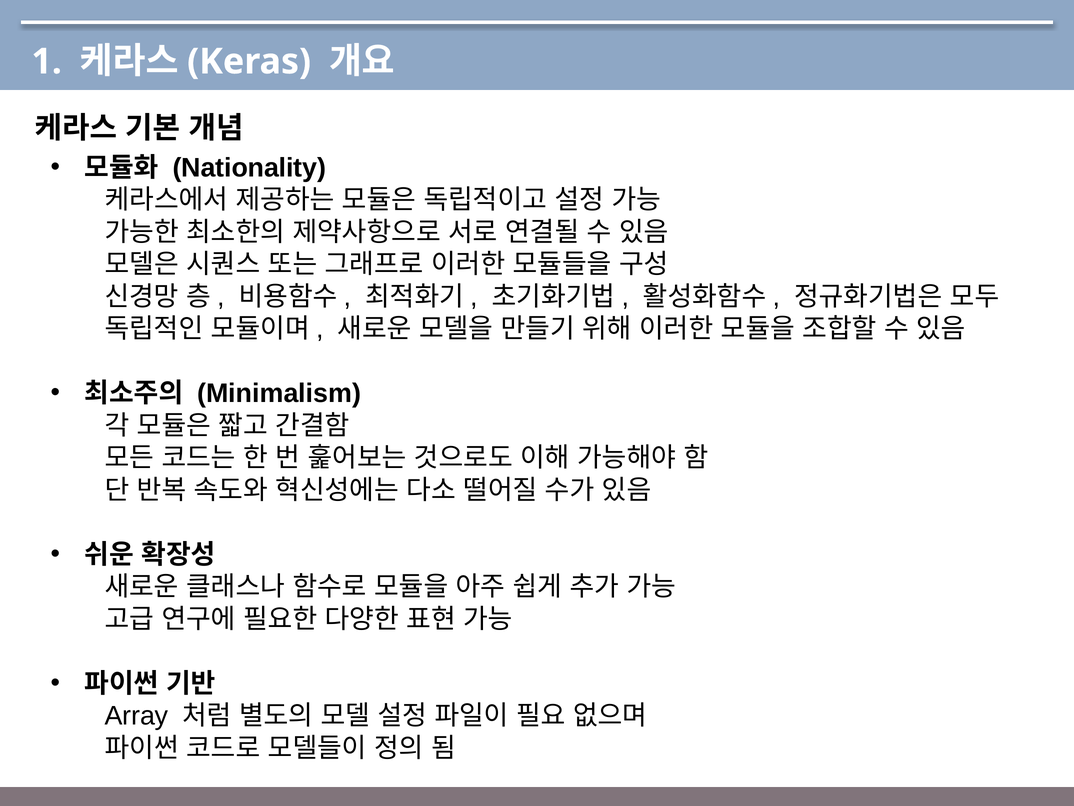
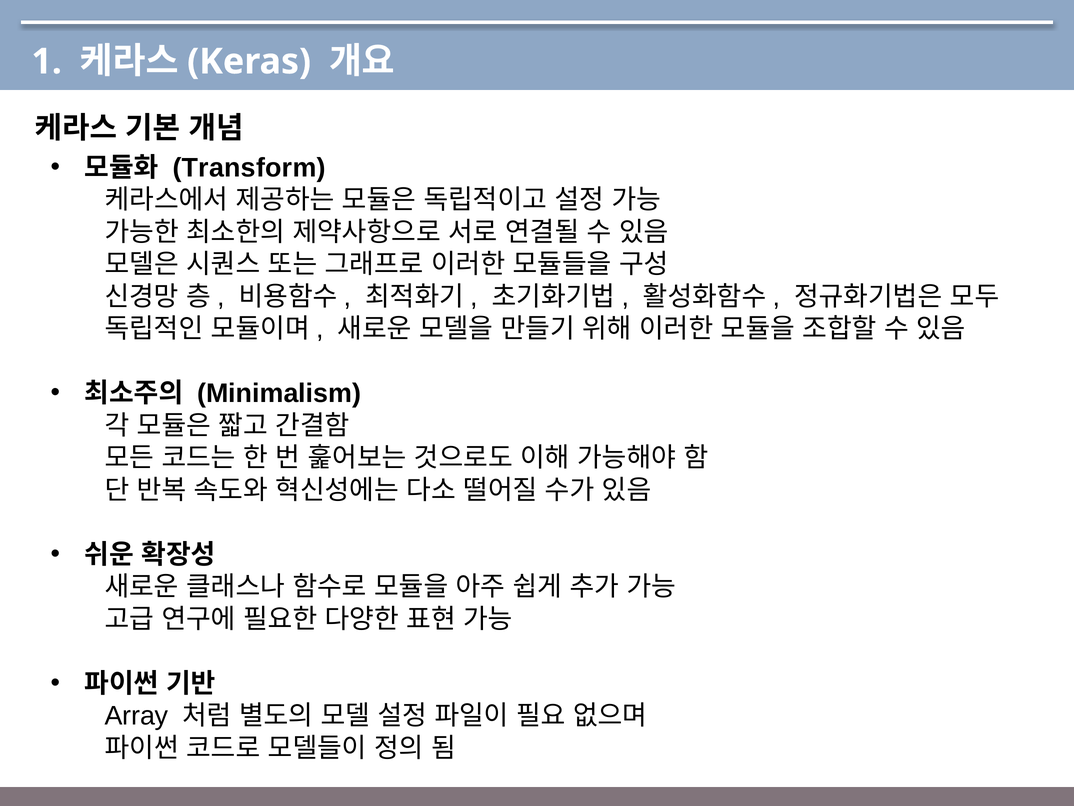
Nationality: Nationality -> Transform (249, 168)
